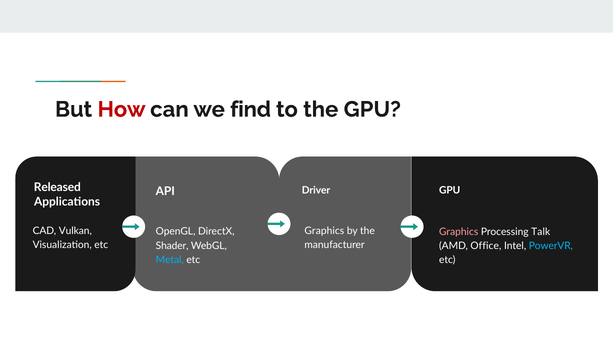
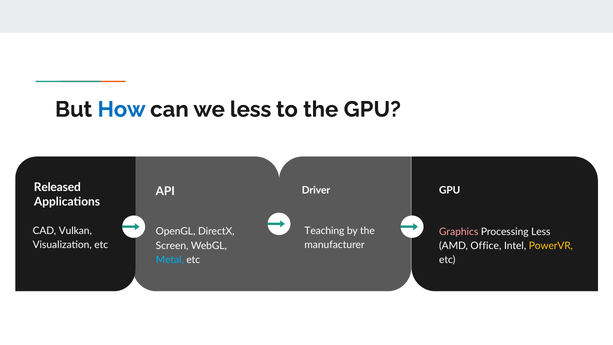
How colour: red -> blue (122, 109)
we find: find -> less (251, 109)
Graphics: Graphics -> Teaching (324, 231)
Processing Talk: Talk -> Less (541, 232)
Shader: Shader -> Screen (172, 246)
PowerVR colour: light blue -> yellow (551, 246)
